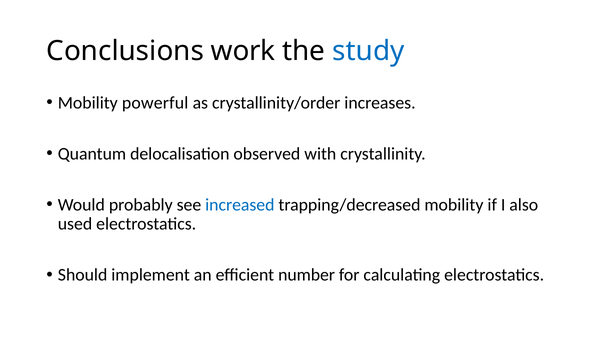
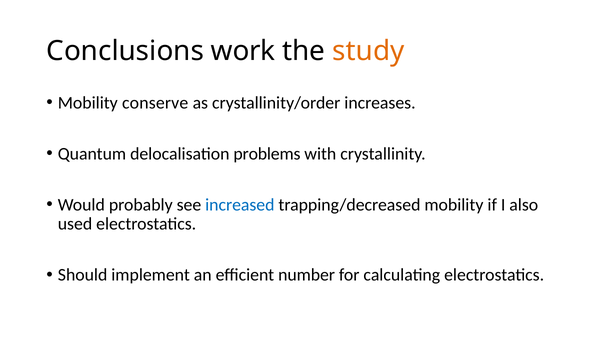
study colour: blue -> orange (368, 51)
powerful: powerful -> conserve (155, 103)
observed: observed -> problems (267, 154)
